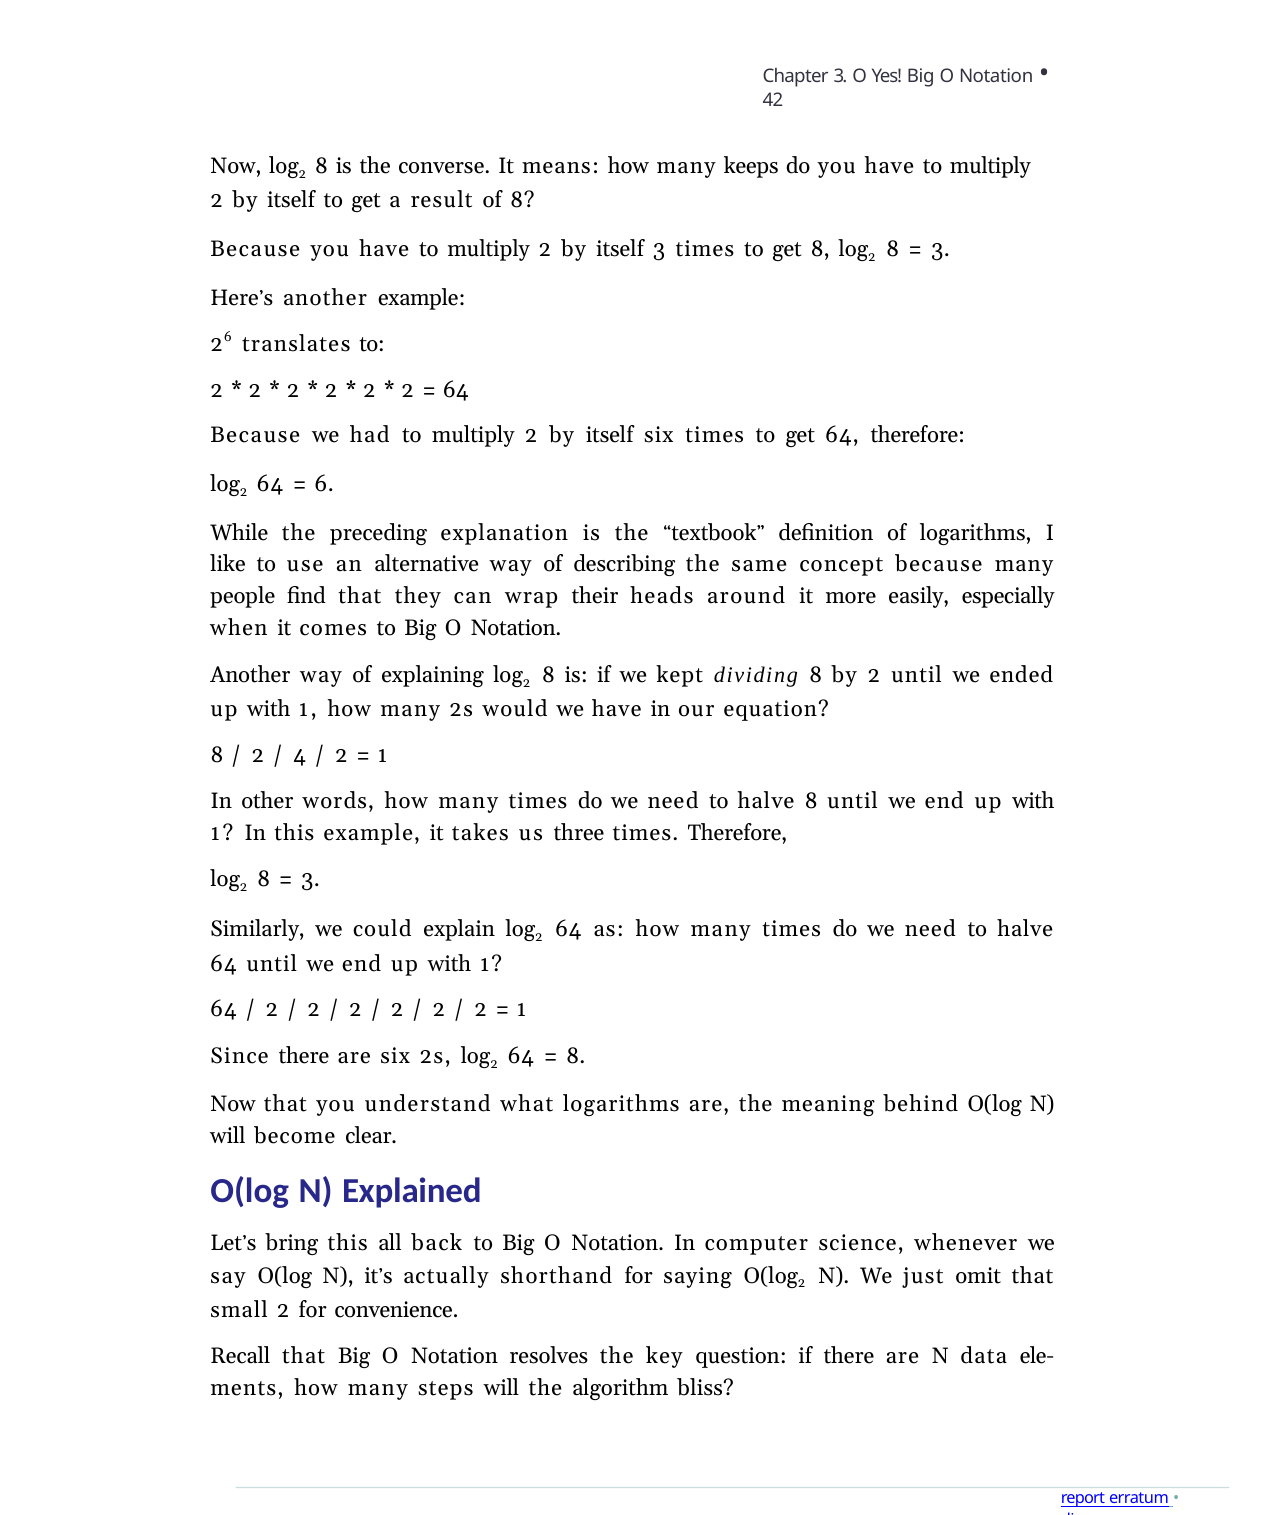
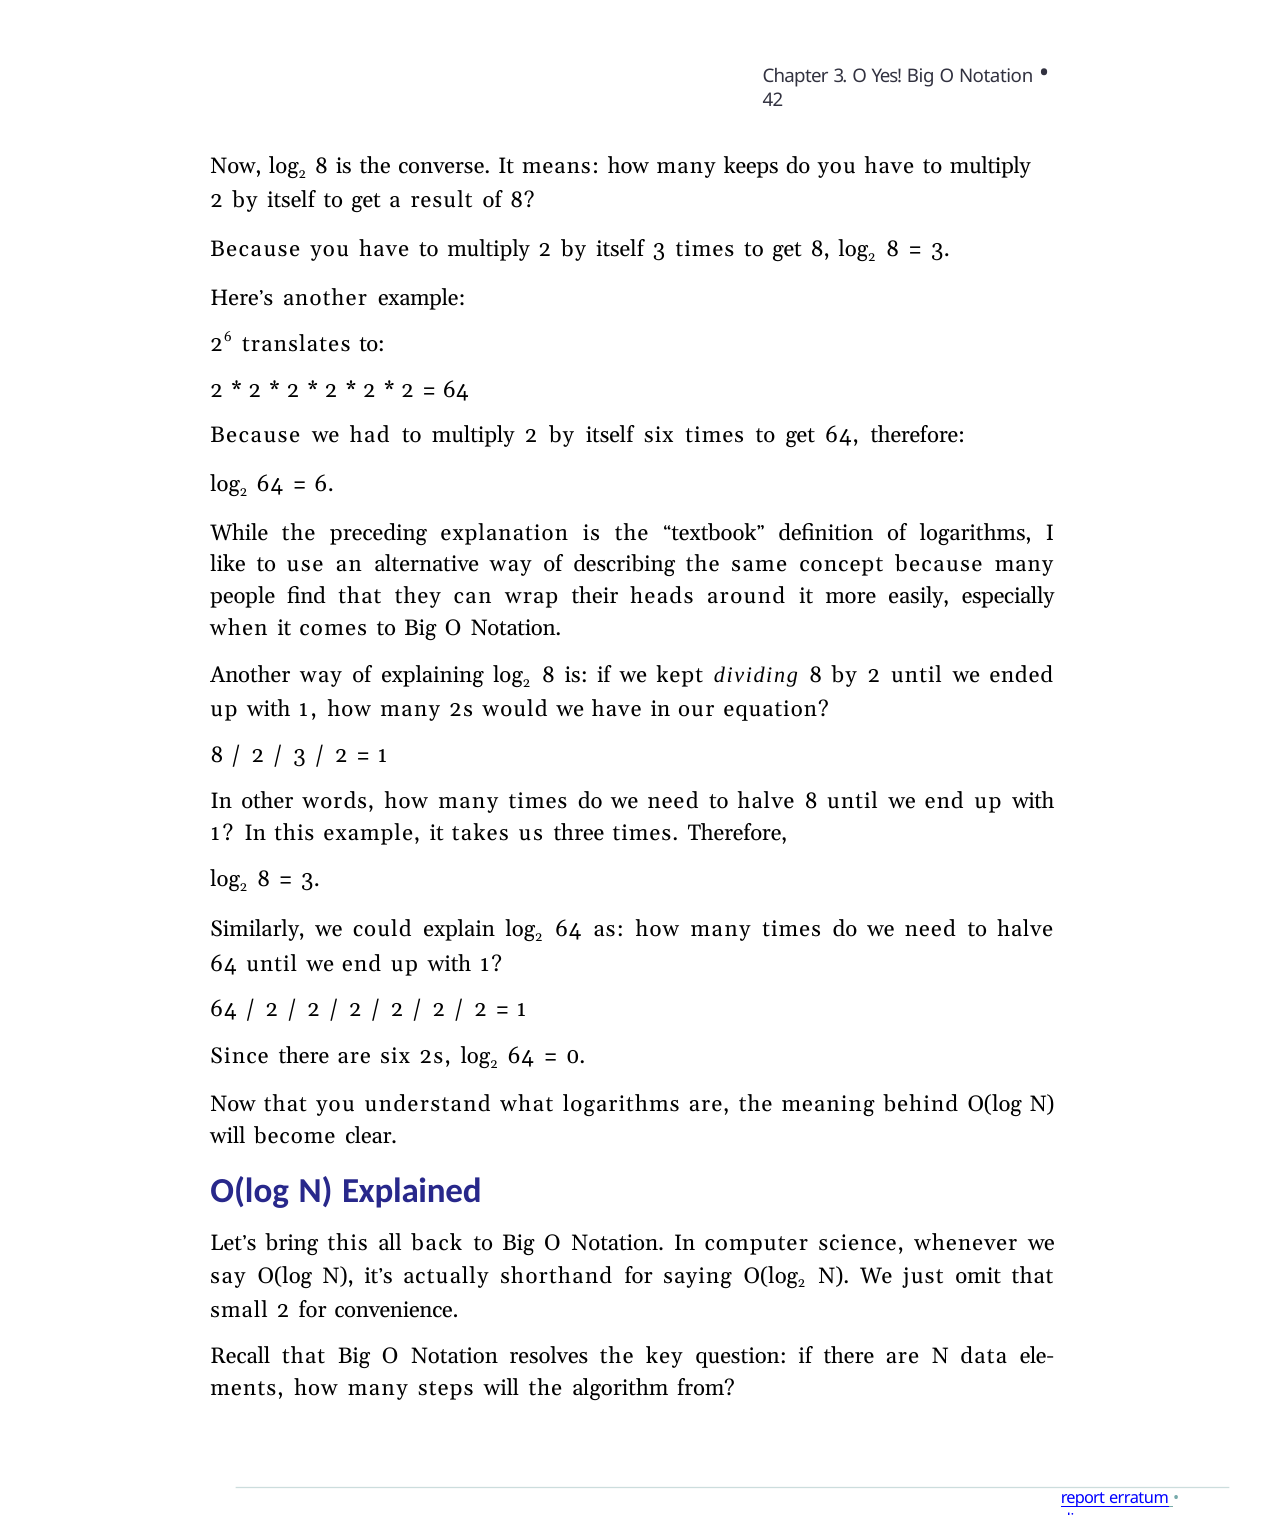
4: 4 -> 3 (299, 756)
8: 8 -> 0 (576, 1056)
bliss: bliss -> from (706, 1388)
